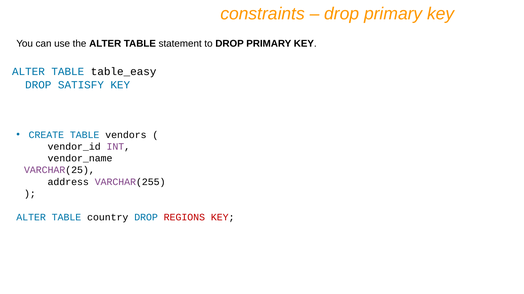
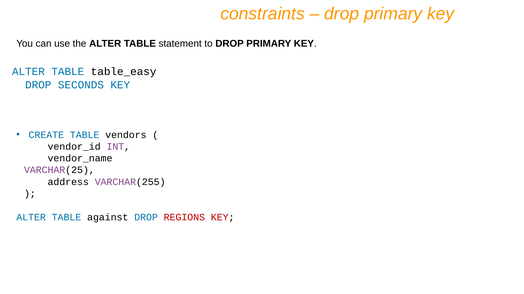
SATISFY: SATISFY -> SECONDS (81, 85)
country: country -> against (108, 218)
